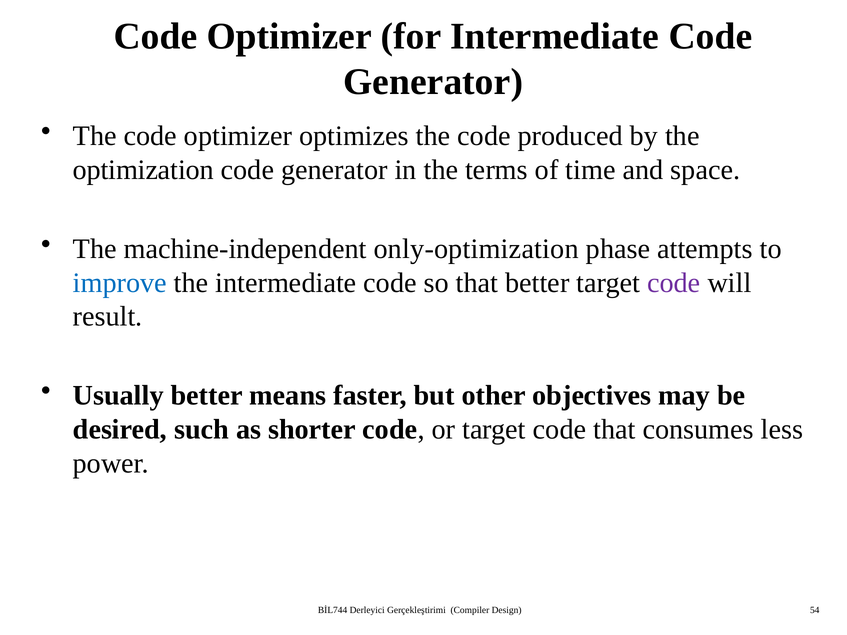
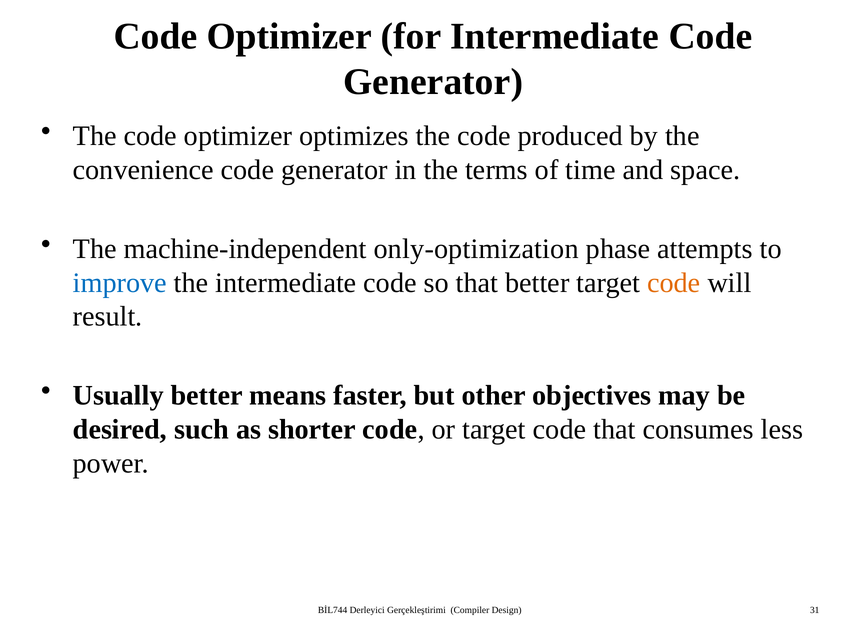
optimization: optimization -> convenience (143, 170)
code colour: purple -> orange (674, 283)
54: 54 -> 31 (815, 611)
